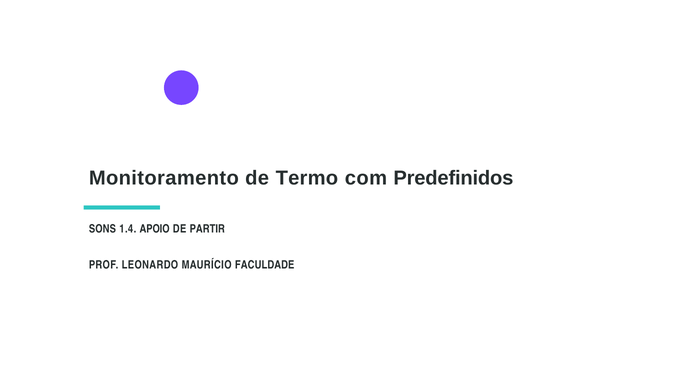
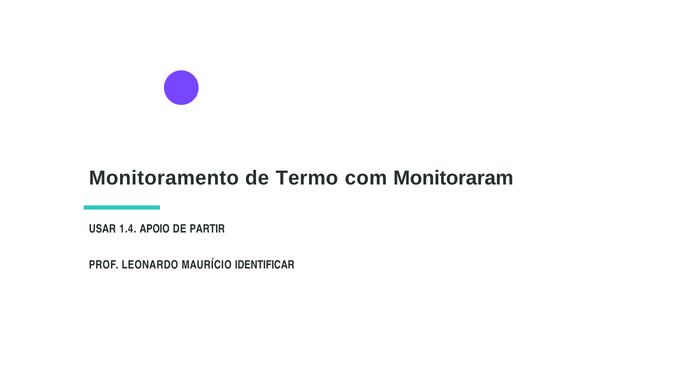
Predefinidos: Predefinidos -> Monitoraram (453, 178)
SONS: SONS -> USAR (102, 229)
FACULDADE: FACULDADE -> IDENTIFICAR (265, 265)
